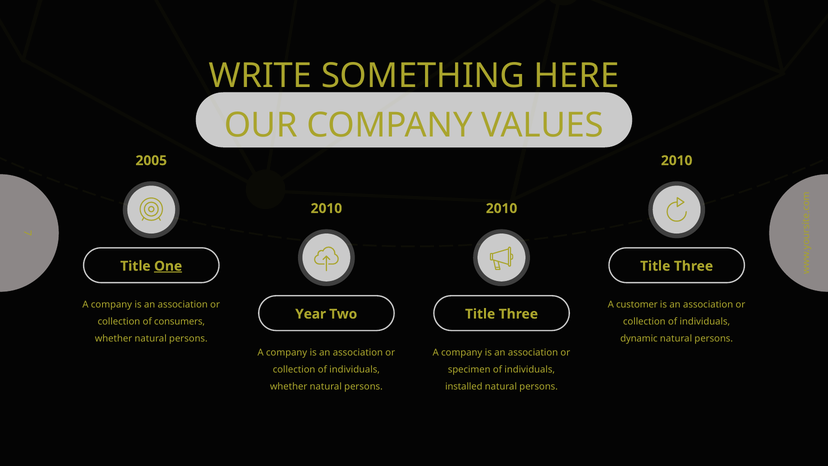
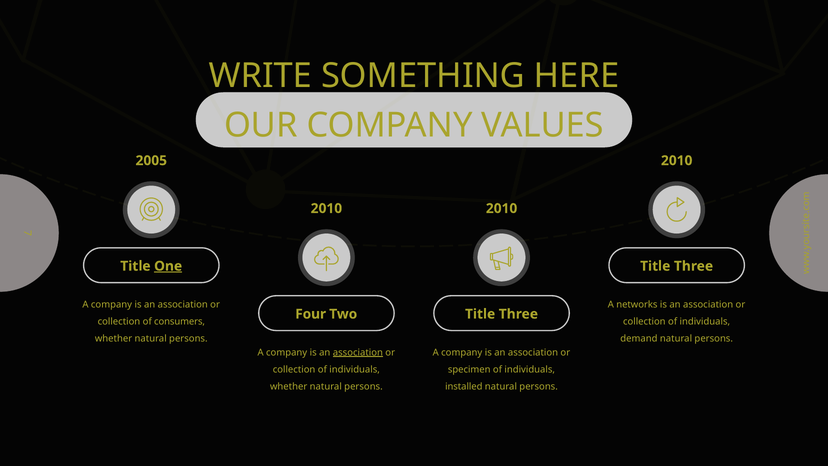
customer: customer -> networks (637, 304)
Year: Year -> Four (311, 314)
dynamic: dynamic -> demand (639, 339)
association underline: none -> present (358, 352)
